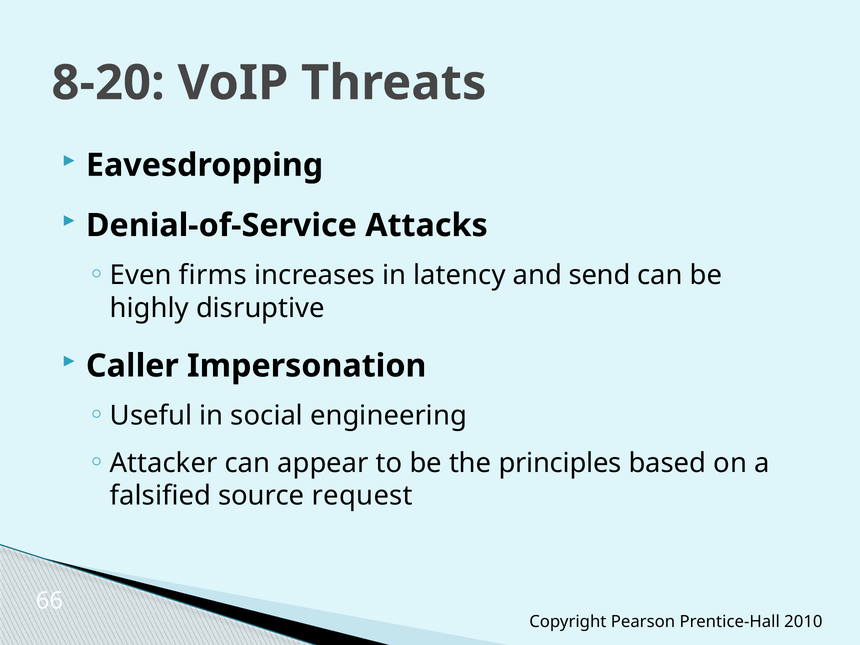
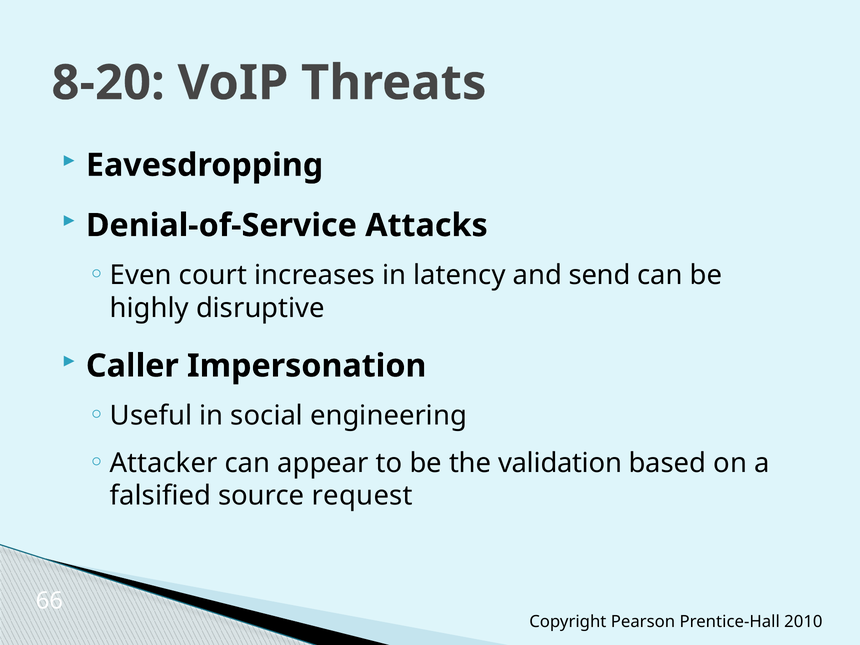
firms: firms -> court (213, 275)
principles: principles -> validation (560, 463)
